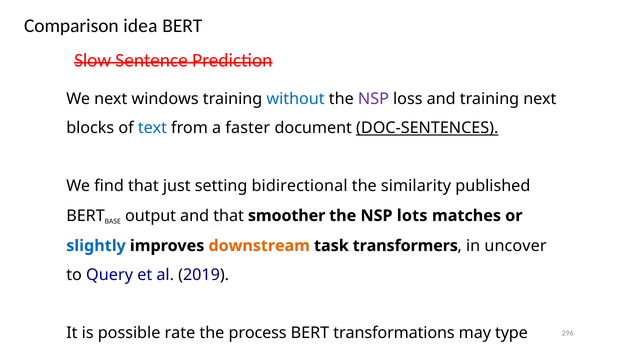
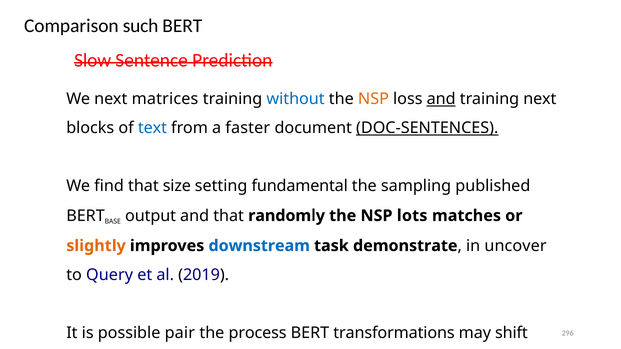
idea: idea -> such (141, 26)
windows: windows -> matrices (165, 99)
NSP colour: purple -> orange (373, 99)
and underline: none -> present (441, 99)
just: just -> size (177, 186)
bidirectional: bidirectional -> fundamental (300, 186)
similarity: similarity -> sampling (416, 186)
smoother: smoother -> randomly (287, 216)
slightly colour: blue -> orange (96, 246)
downstream colour: orange -> blue (259, 246)
transformers: transformers -> demonstrate (405, 246)
rate: rate -> pair (180, 333)
type: type -> shift (511, 333)
